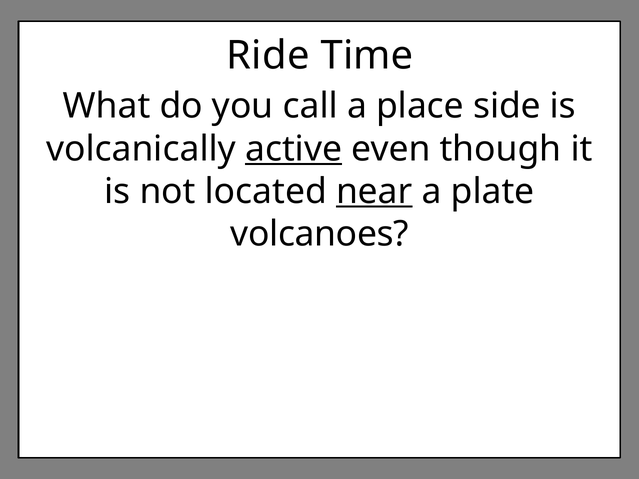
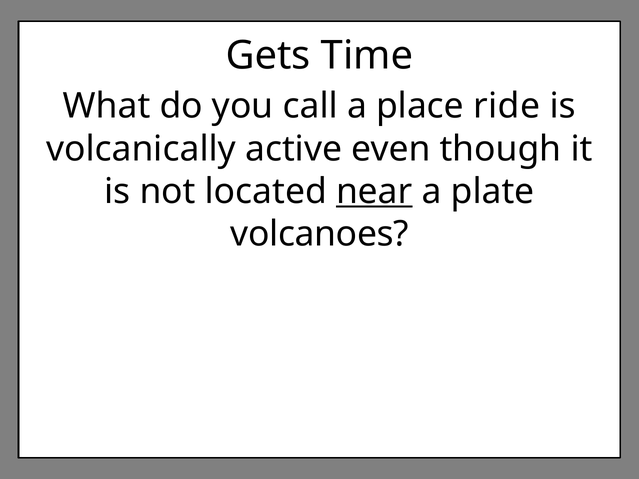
Ride: Ride -> Gets (268, 55)
side: side -> ride (507, 106)
active underline: present -> none (294, 149)
